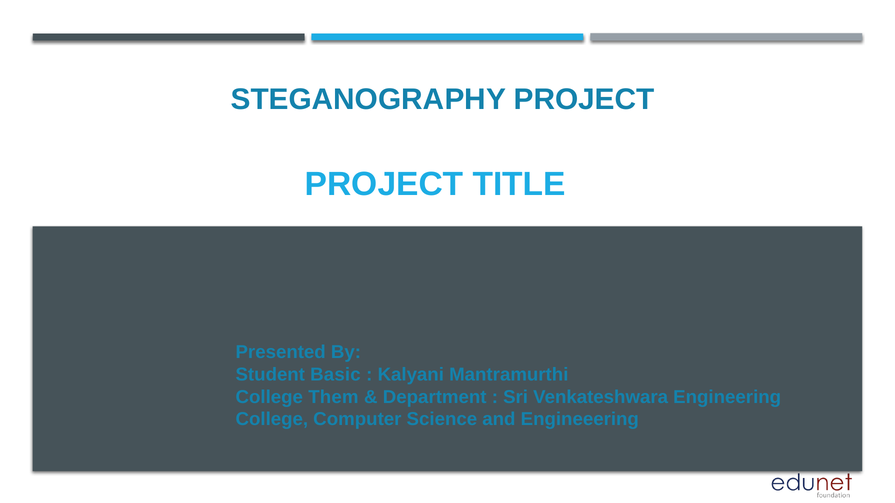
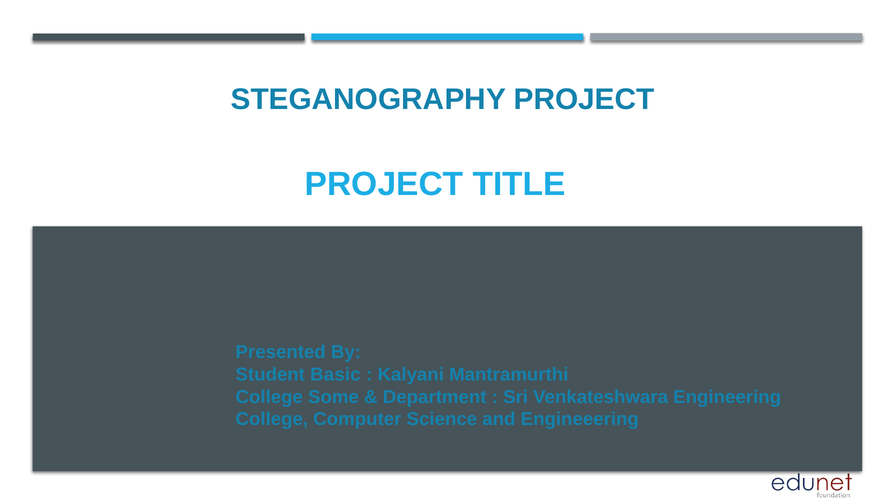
Them: Them -> Some (334, 397)
